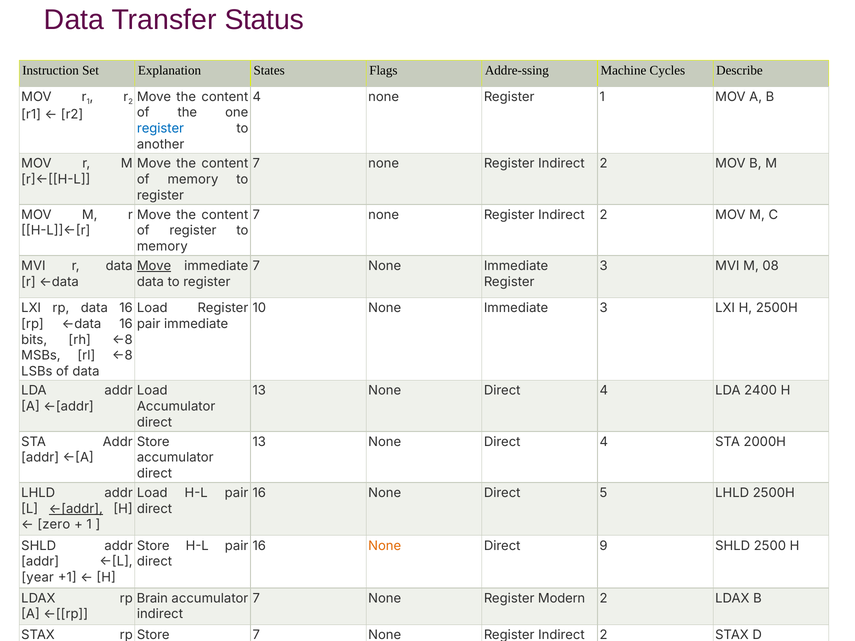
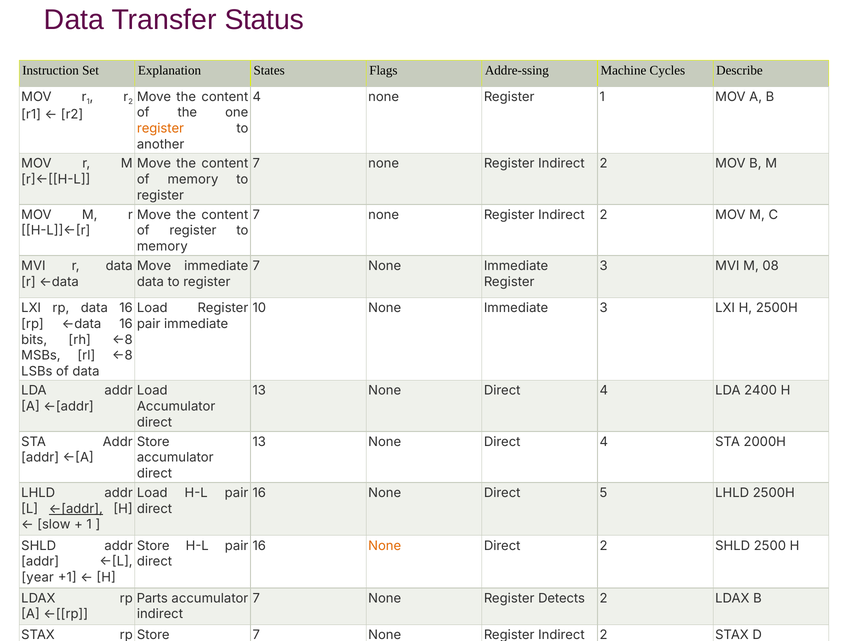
register colour: blue -> orange (160, 128)
Move underline: present -> none (154, 266)
zero: zero -> slow (54, 525)
Direct 9: 9 -> 2 (603, 546)
Brain: Brain -> Parts (152, 599)
Modern: Modern -> Detects (562, 599)
